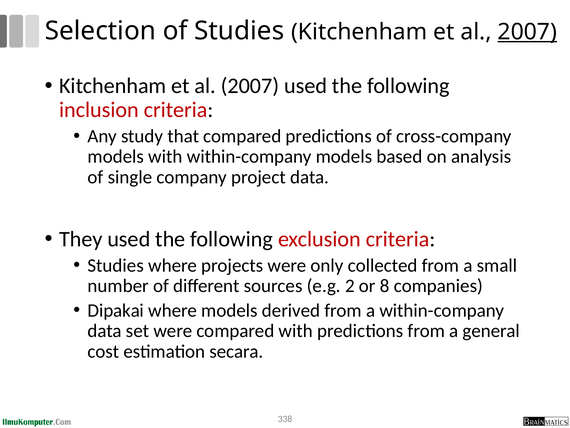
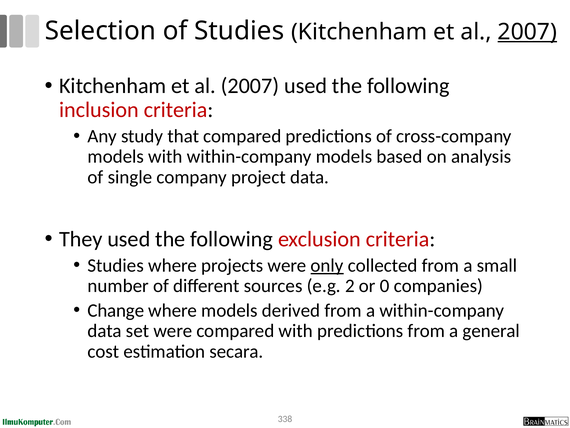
only underline: none -> present (327, 265)
8: 8 -> 0 (385, 286)
Dipakai: Dipakai -> Change (116, 310)
